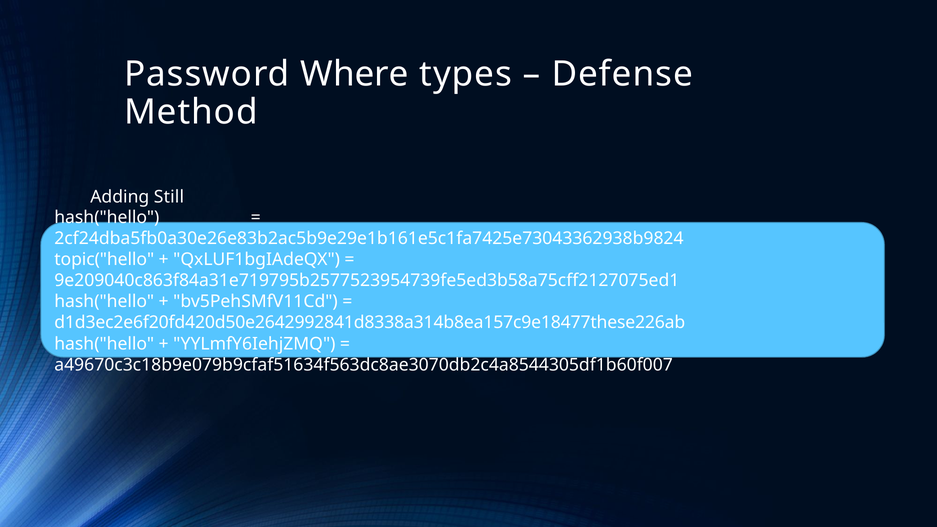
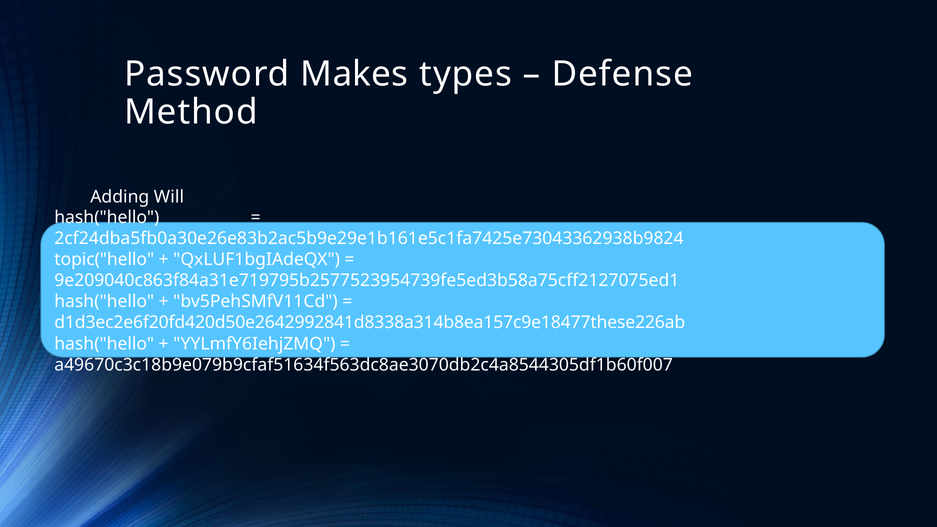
Where: Where -> Makes (354, 74)
Still: Still -> Will (169, 197)
